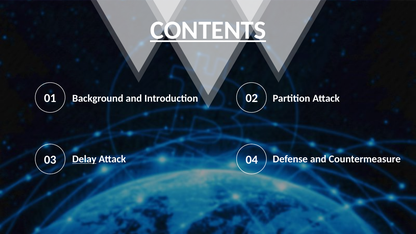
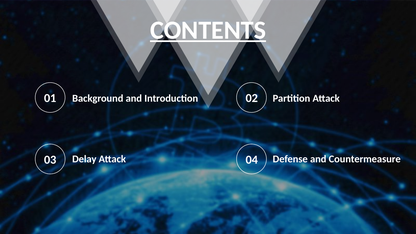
Delay underline: present -> none (84, 159)
